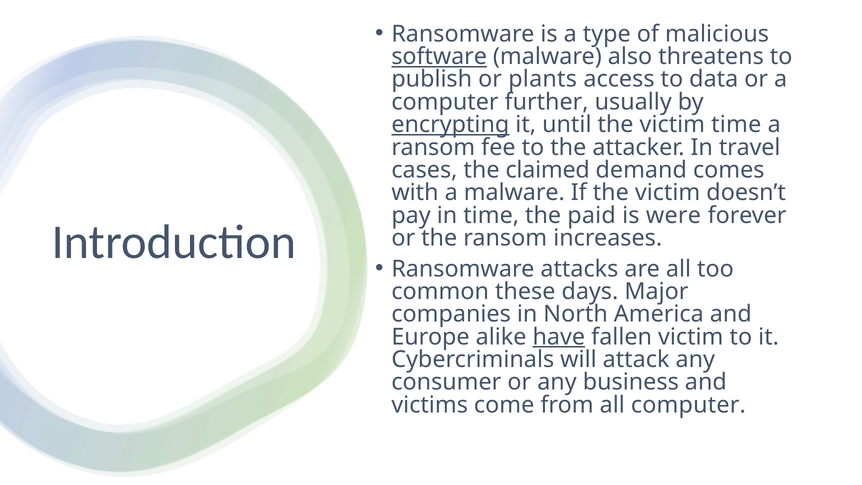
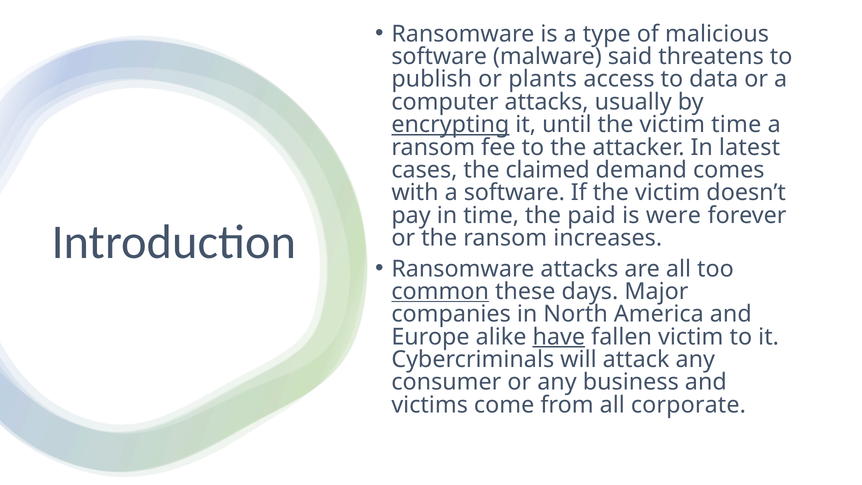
software underline: present -> none (439, 57)
also: also -> said (630, 57)
computer further: further -> attacks (547, 102)
travel: travel -> latest (750, 147)
a malware: malware -> software (514, 193)
common underline: none -> present (440, 291)
all computer: computer -> corporate (688, 405)
